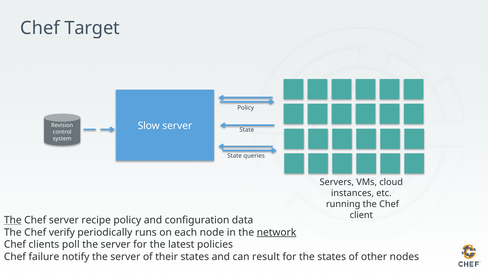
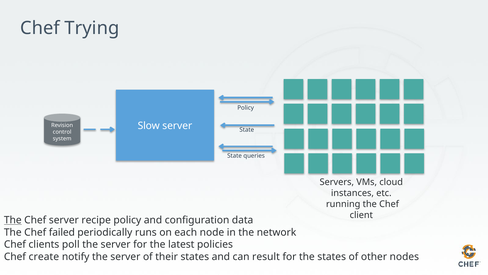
Target: Target -> Trying (92, 28)
verify: verify -> failed (62, 232)
network underline: present -> none (277, 232)
failure: failure -> create (44, 256)
